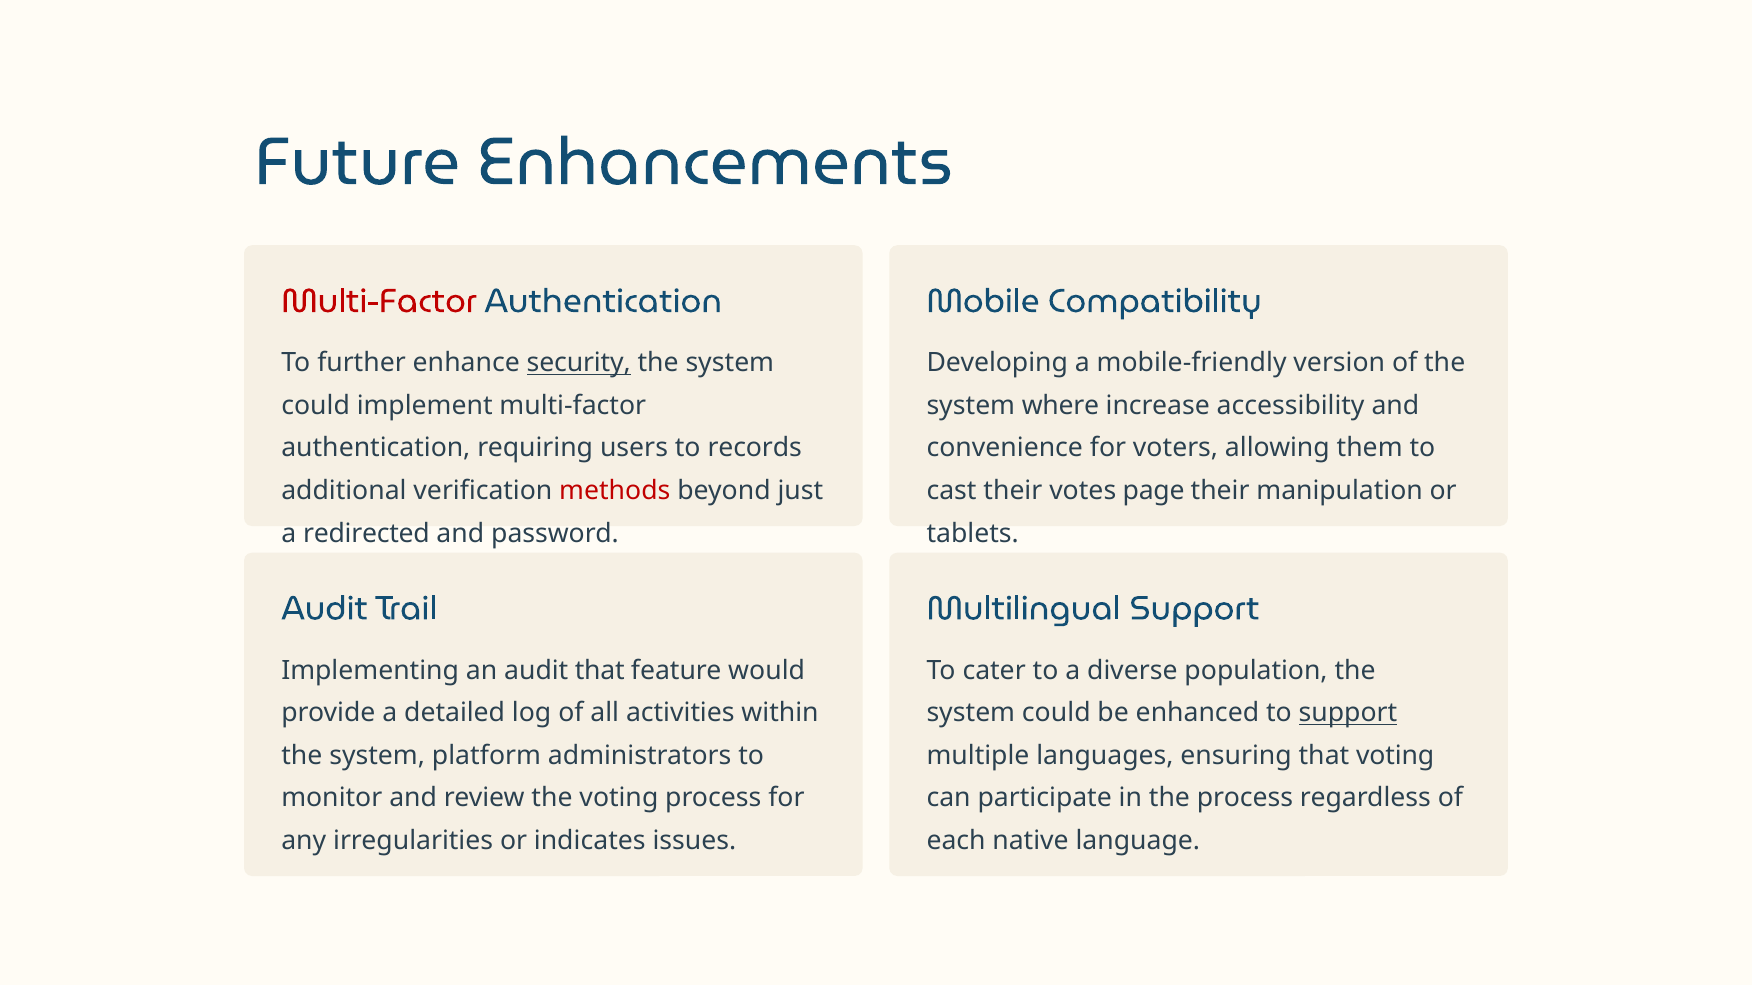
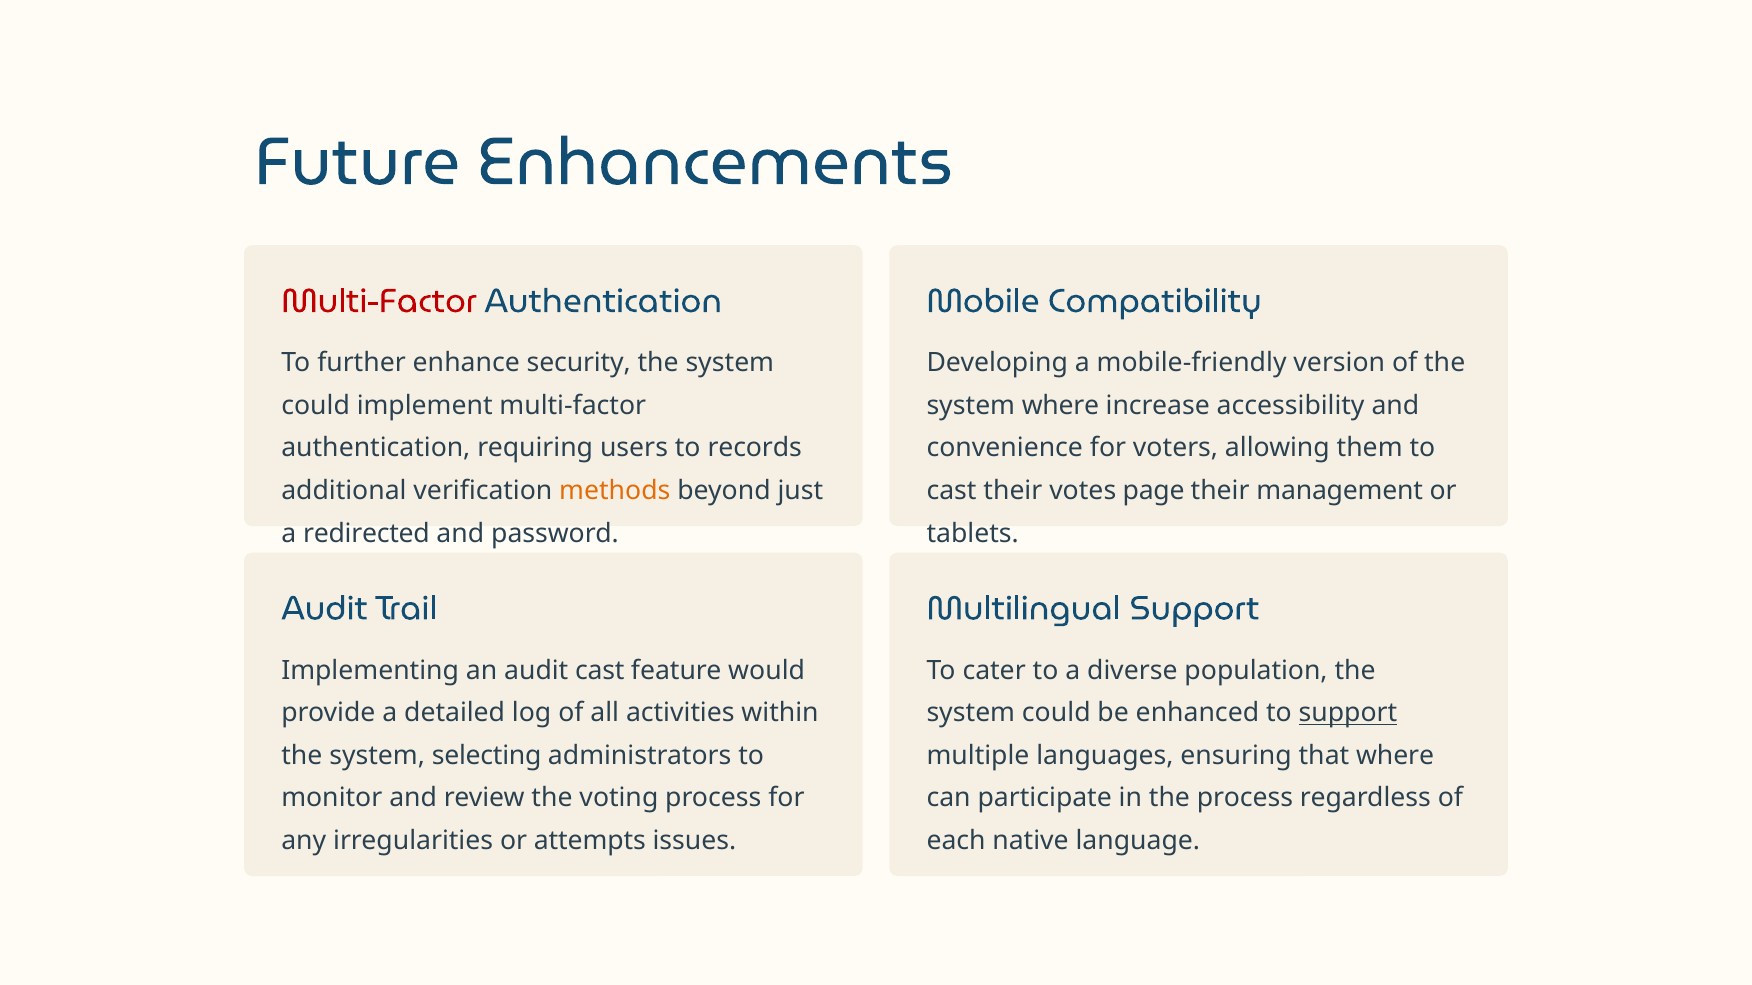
security underline: present -> none (579, 363)
methods colour: red -> orange (615, 491)
manipulation: manipulation -> management (1340, 491)
audit that: that -> cast (600, 671)
platform: platform -> selecting (487, 756)
that voting: voting -> where (1395, 756)
indicates: indicates -> attempts (590, 841)
